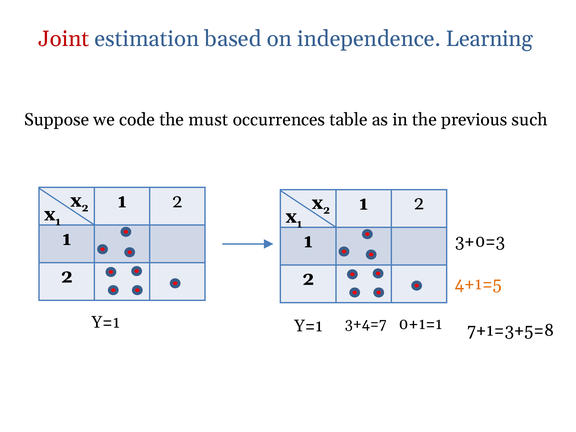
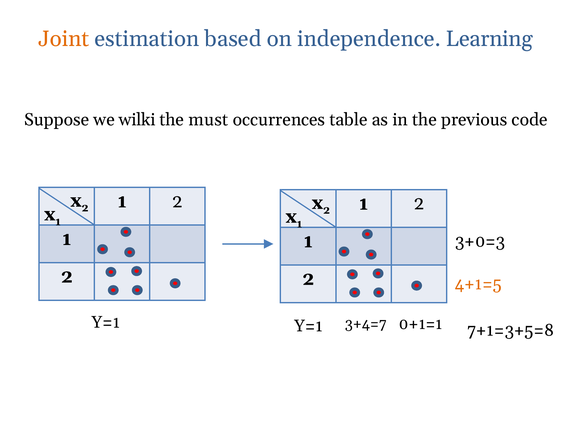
Joint colour: red -> orange (64, 39)
code: code -> wilki (137, 120)
such: such -> code (530, 120)
